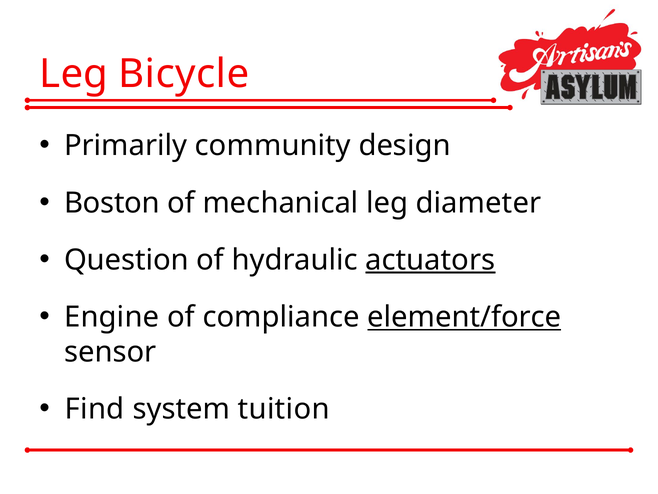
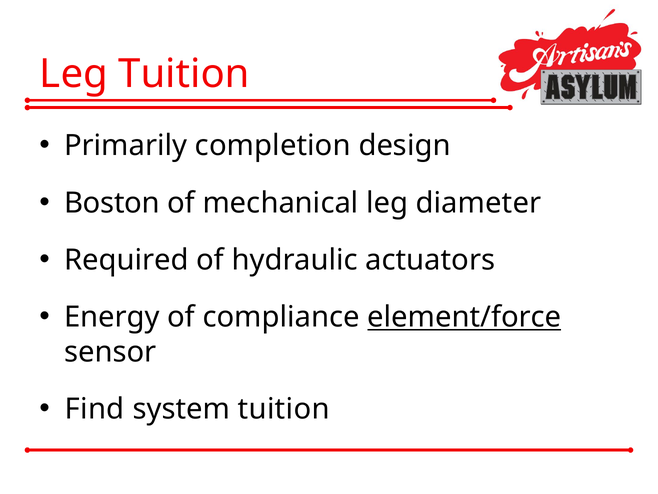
Leg Bicycle: Bicycle -> Tuition (184, 74)
community: community -> completion (273, 146)
Question: Question -> Required (126, 260)
actuators underline: present -> none (430, 260)
Engine: Engine -> Energy (112, 317)
